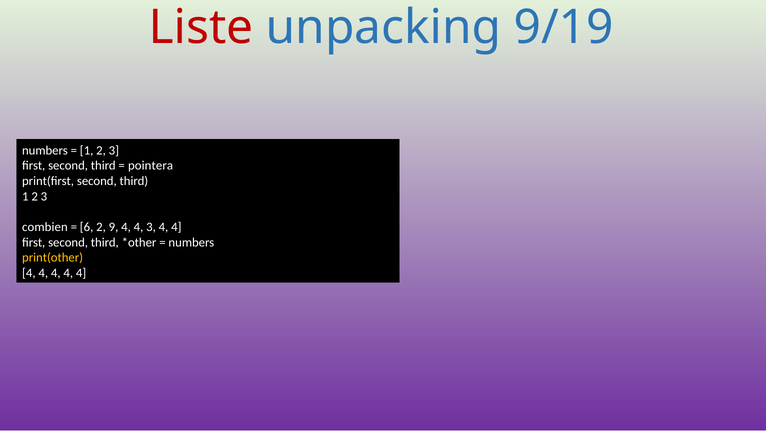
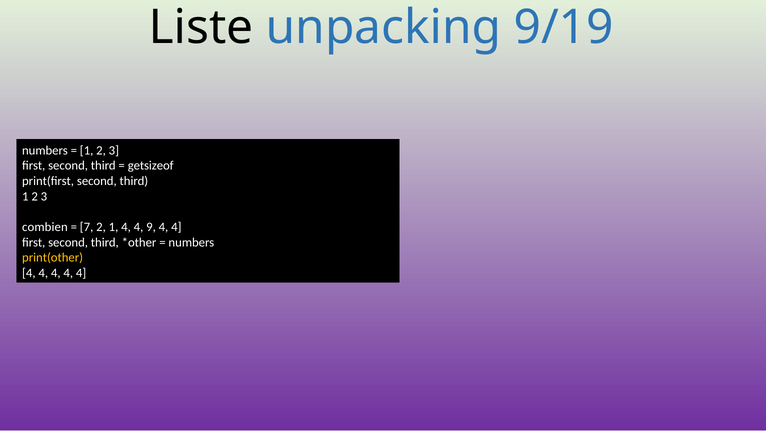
Liste colour: red -> black (201, 27)
pointera: pointera -> getsizeof (151, 166)
6: 6 -> 7 (87, 227)
2 9: 9 -> 1 (114, 227)
4 3: 3 -> 9 (151, 227)
